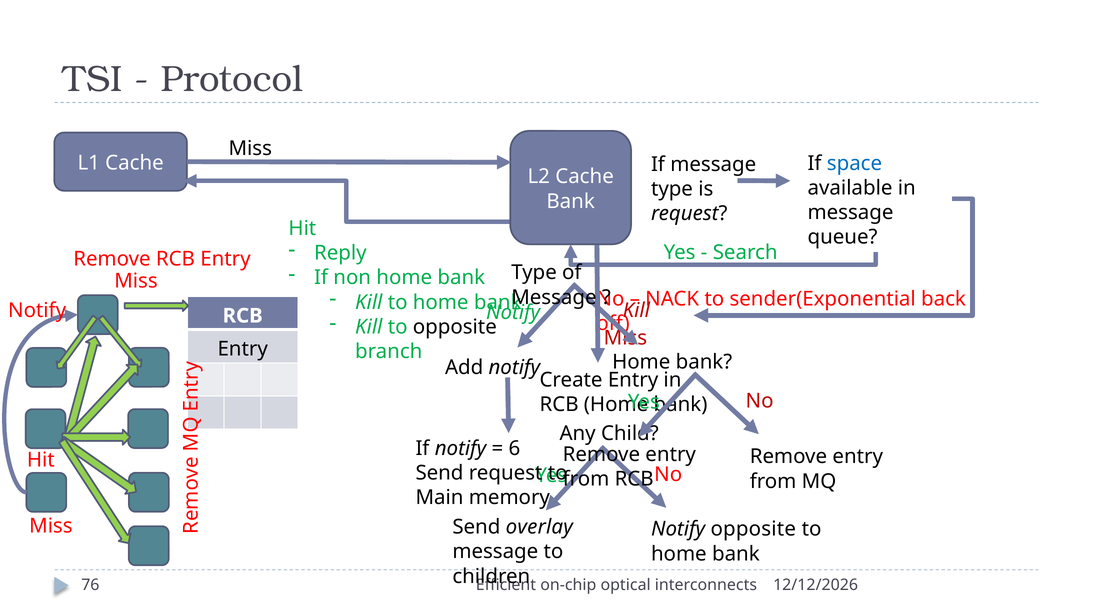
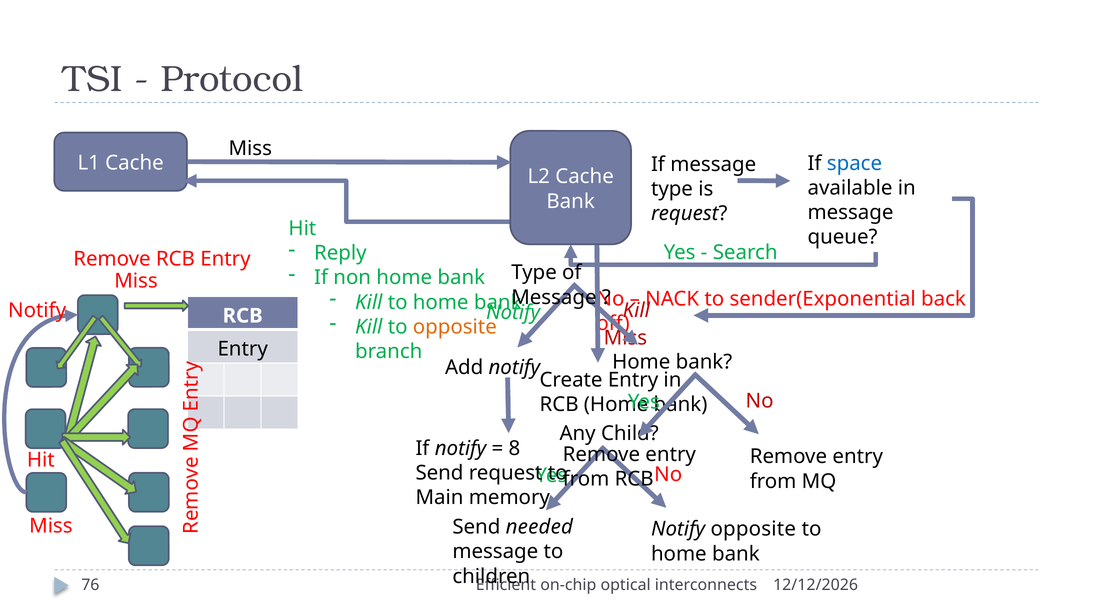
opposite colour: black -> orange (455, 327)
6: 6 -> 8 (514, 448)
overlay: overlay -> needed (539, 527)
